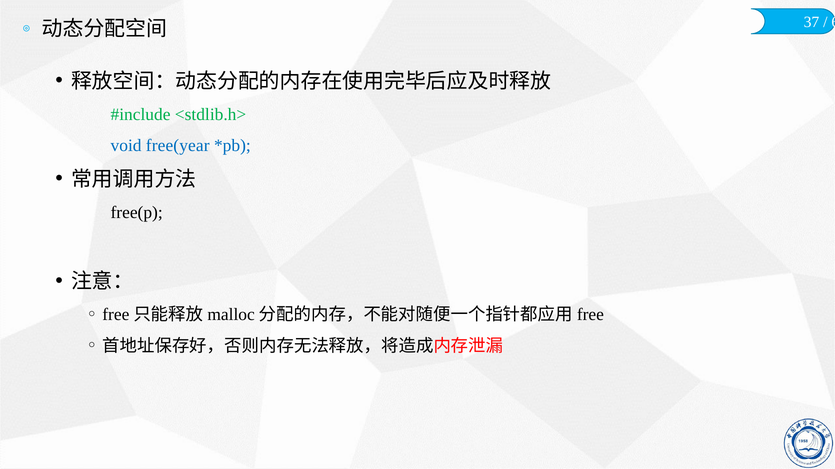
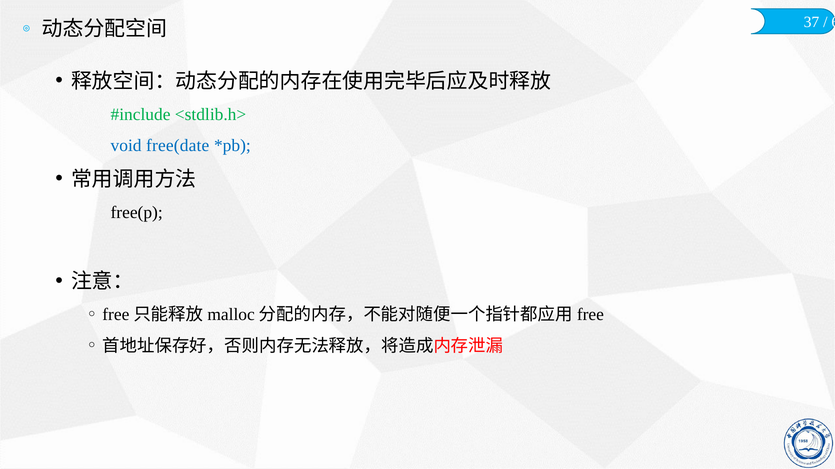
free(year: free(year -> free(date (178, 146)
